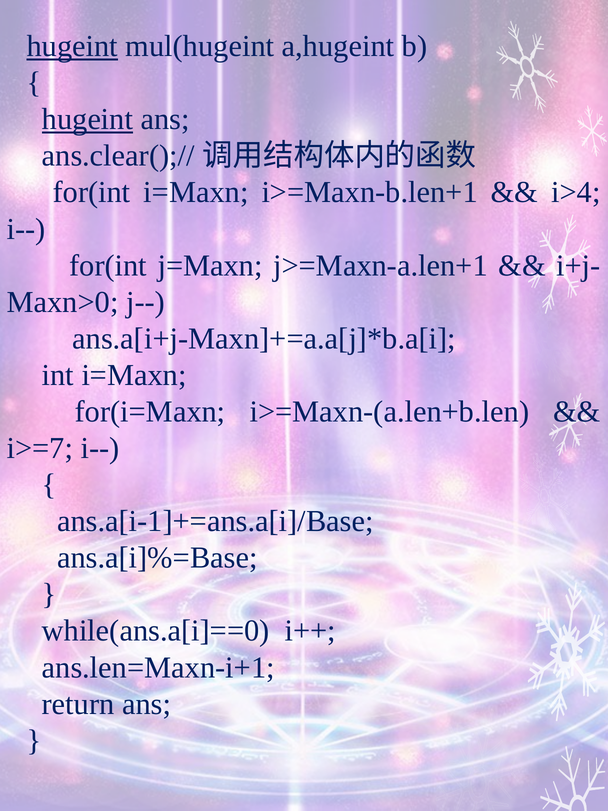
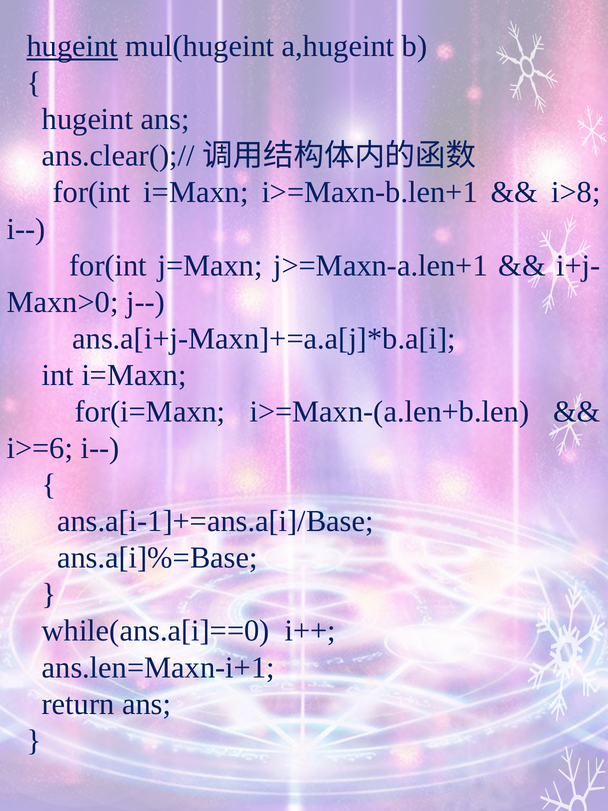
hugeint underline: present -> none (87, 119)
i>4: i>4 -> i>8 (576, 192)
i>=7: i>=7 -> i>=6 (40, 448)
